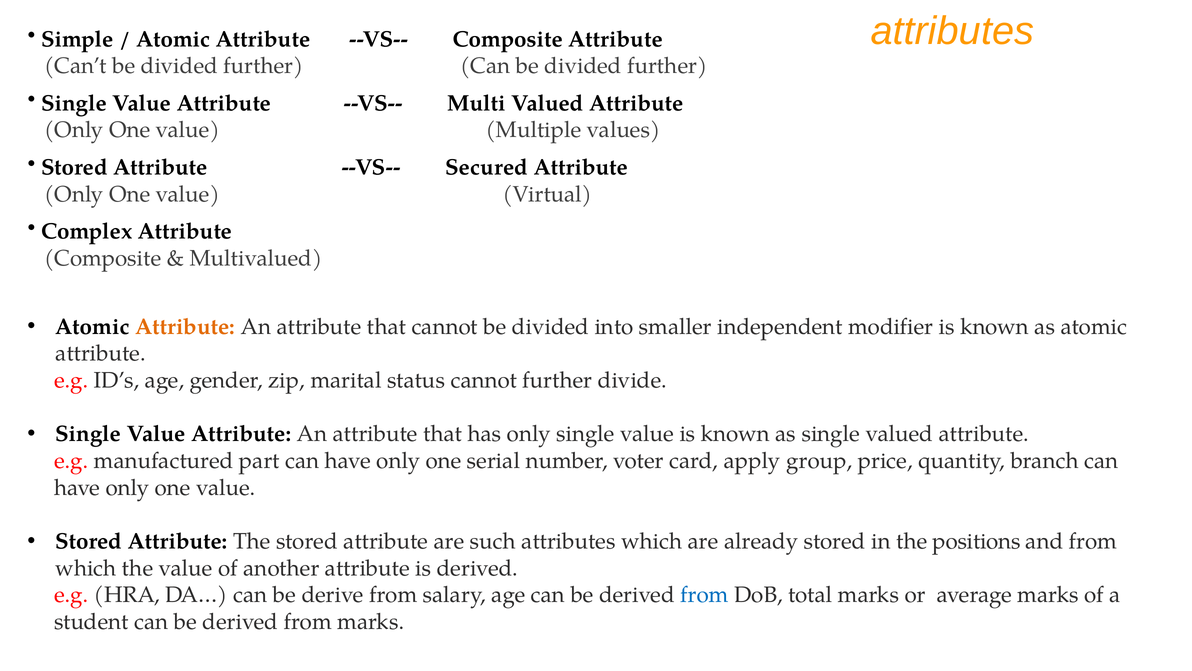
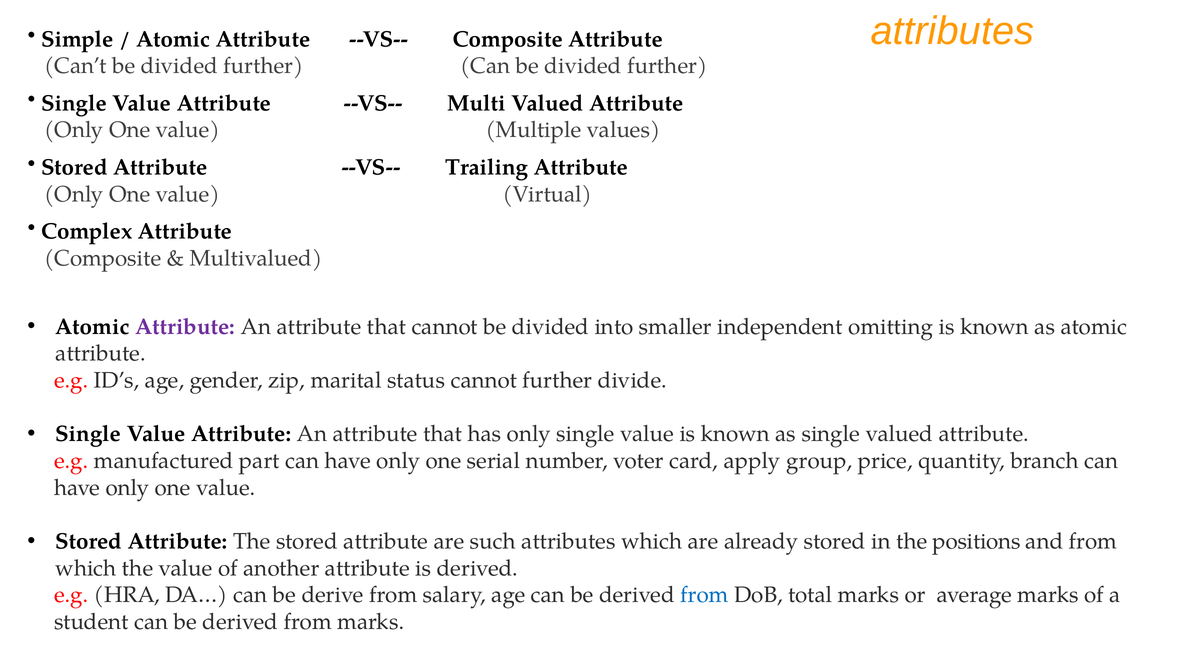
Secured: Secured -> Trailing (487, 167)
Attribute colour: orange -> purple (185, 326)
modifier: modifier -> omitting (891, 326)
